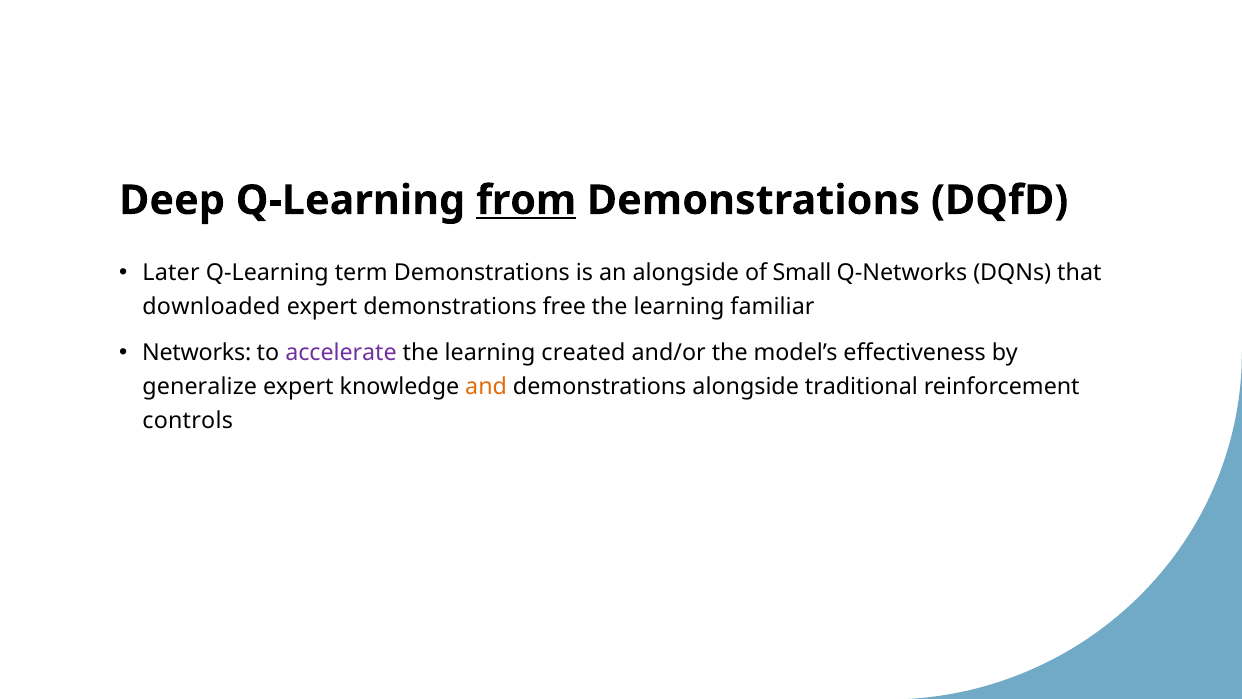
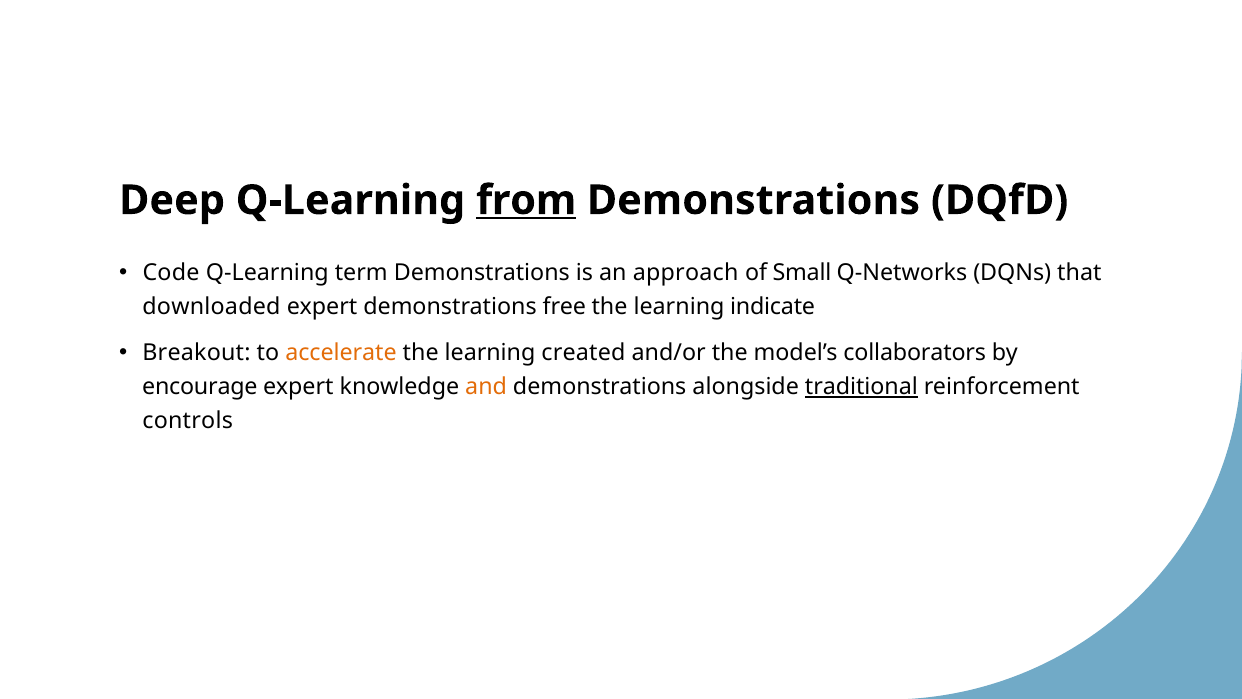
Later: Later -> Code (171, 273)
an alongside: alongside -> approach (686, 273)
familiar: familiar -> indicate (773, 307)
Networks: Networks -> Breakout (196, 353)
accelerate colour: purple -> orange (341, 353)
effectiveness: effectiveness -> collaborators (915, 353)
generalize: generalize -> encourage (200, 387)
traditional underline: none -> present (861, 387)
